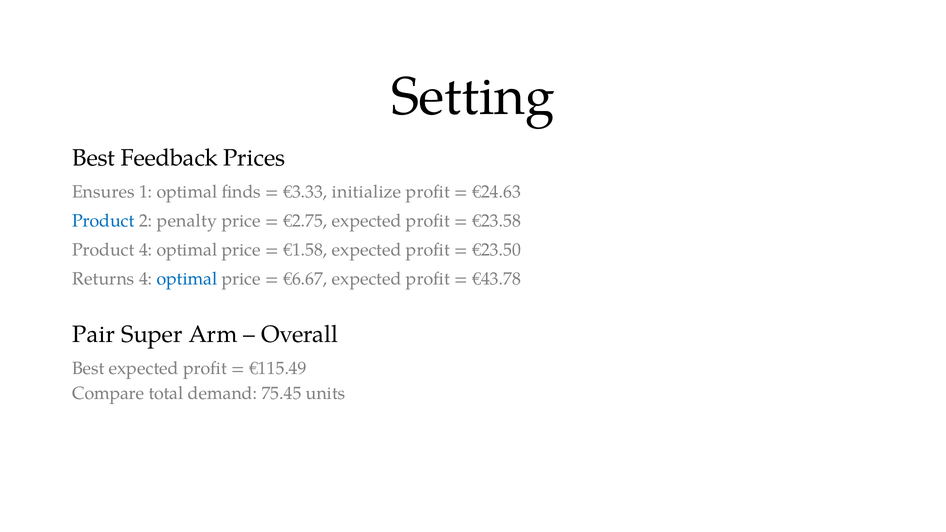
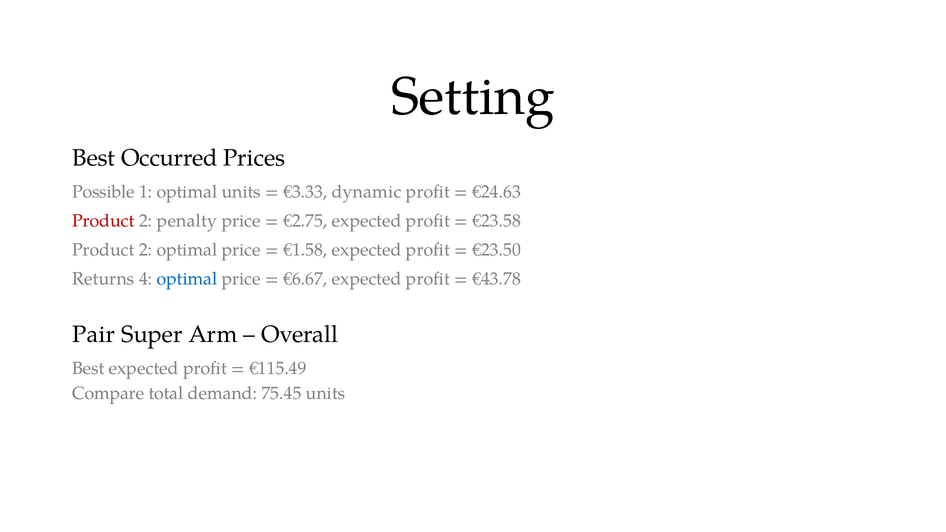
Feedback: Feedback -> Occurred (169, 158)
Ensures: Ensures -> Possible (103, 192)
optimal finds: finds -> units (241, 192)
initialize: initialize -> dynamic (367, 192)
Product colour: blue -> red (103, 221)
4: 4 -> 2 (146, 250)
